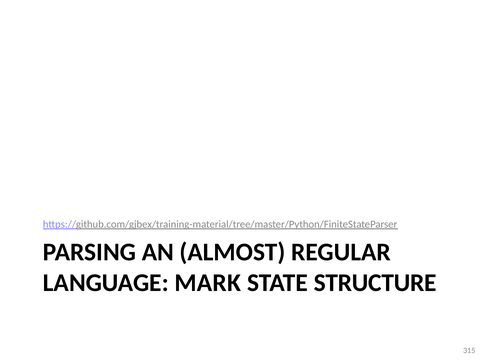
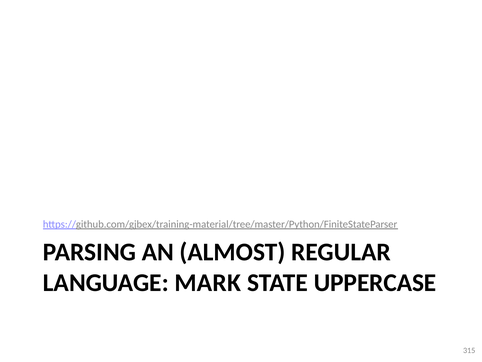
STRUCTURE: STRUCTURE -> UPPERCASE (375, 282)
